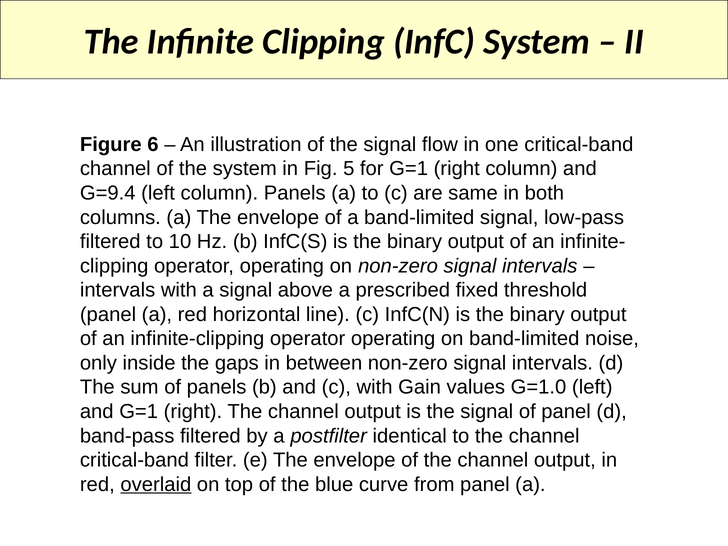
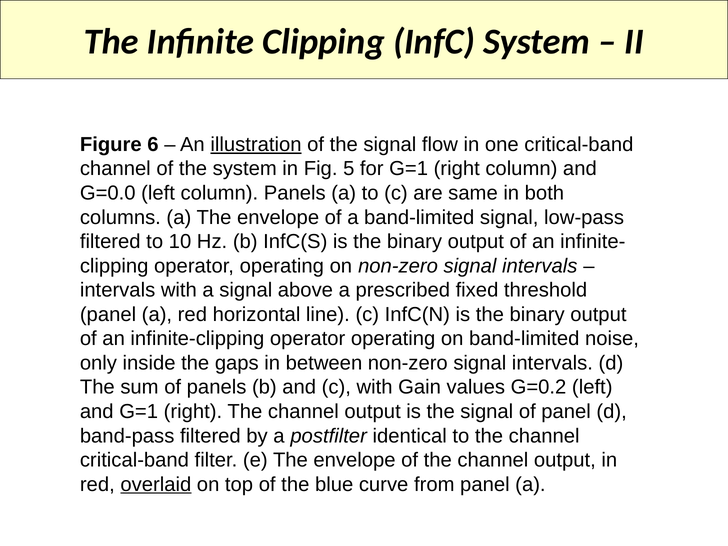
illustration underline: none -> present (256, 145)
G=9.4: G=9.4 -> G=0.0 (108, 193)
G=1.0: G=1.0 -> G=0.2 (539, 387)
